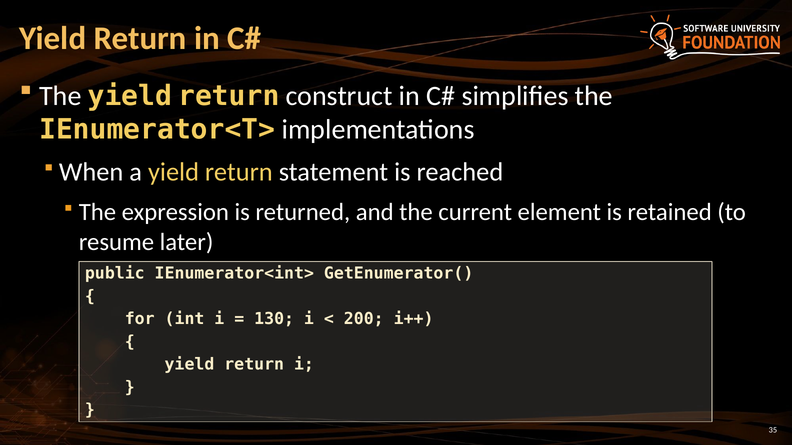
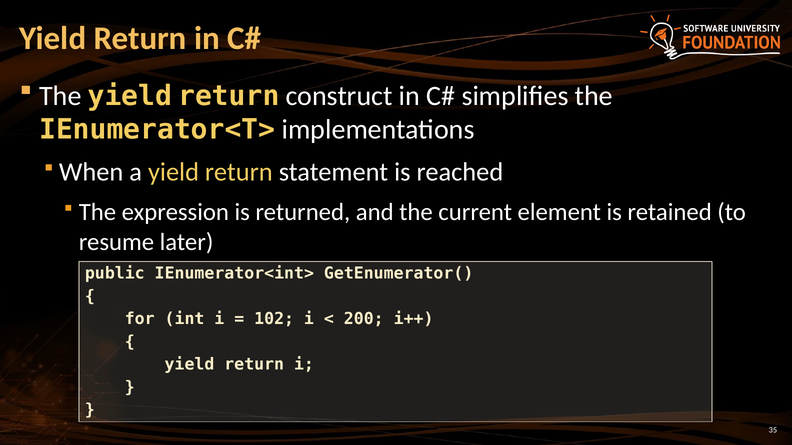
130: 130 -> 102 (274, 319)
